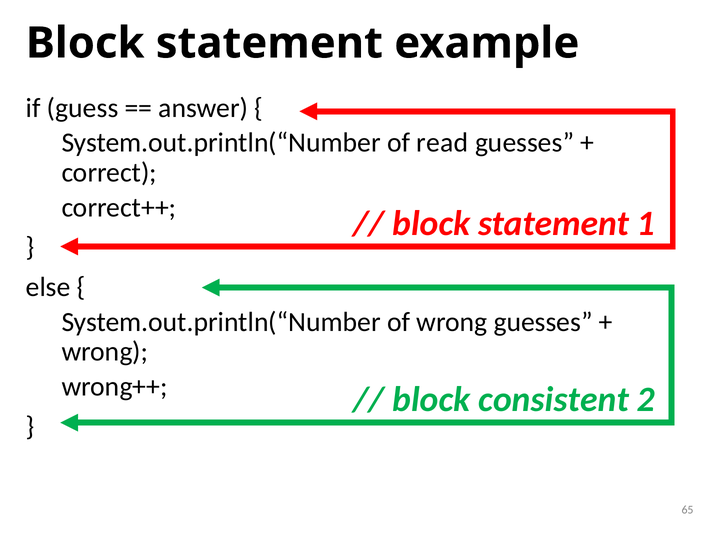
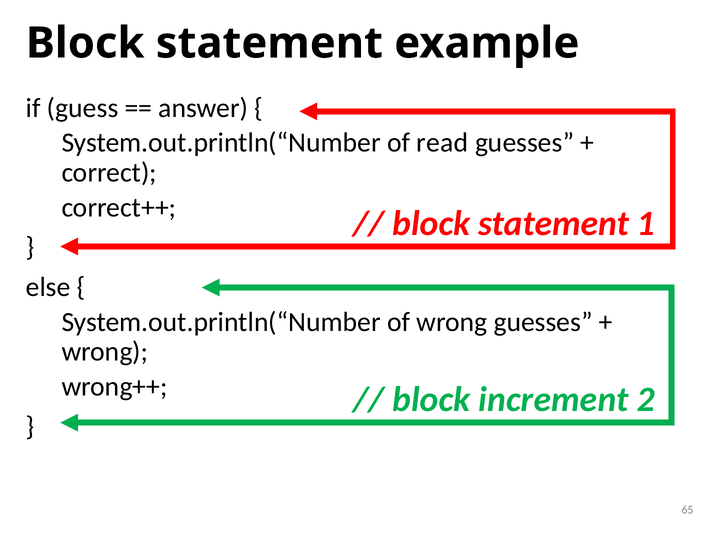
consistent: consistent -> increment (554, 400)
